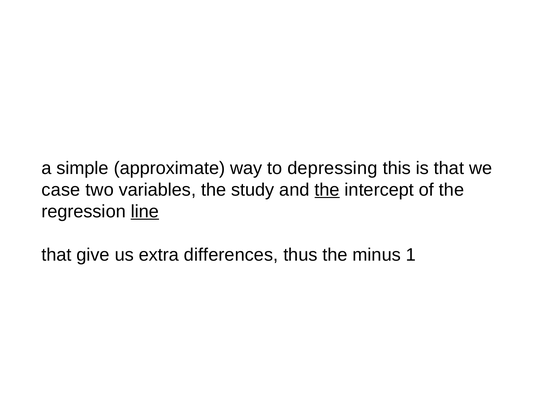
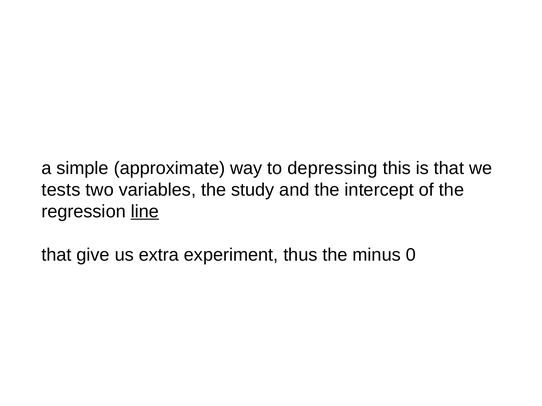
case: case -> tests (61, 190)
the underline: present -> none (327, 190)
differences: differences -> experiment (231, 255)
1: 1 -> 0 (411, 255)
